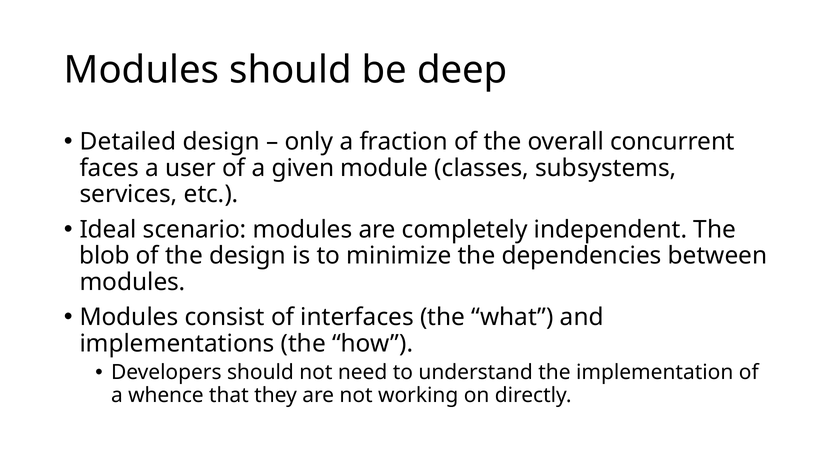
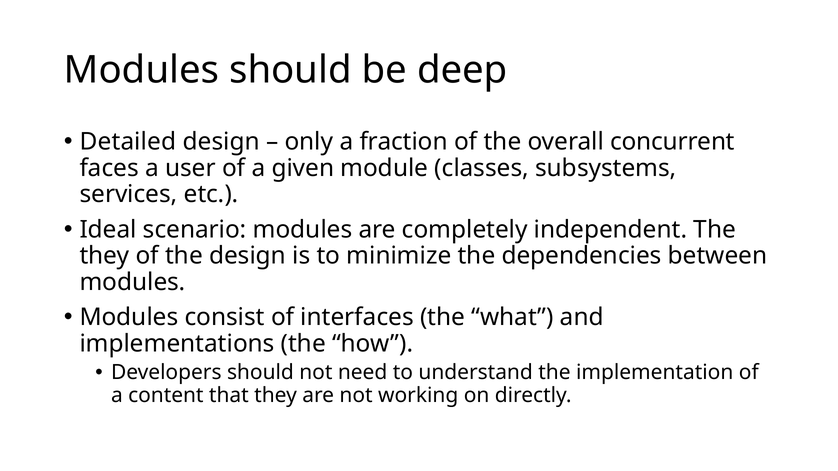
blob: blob -> they (105, 256)
whence: whence -> content (166, 395)
